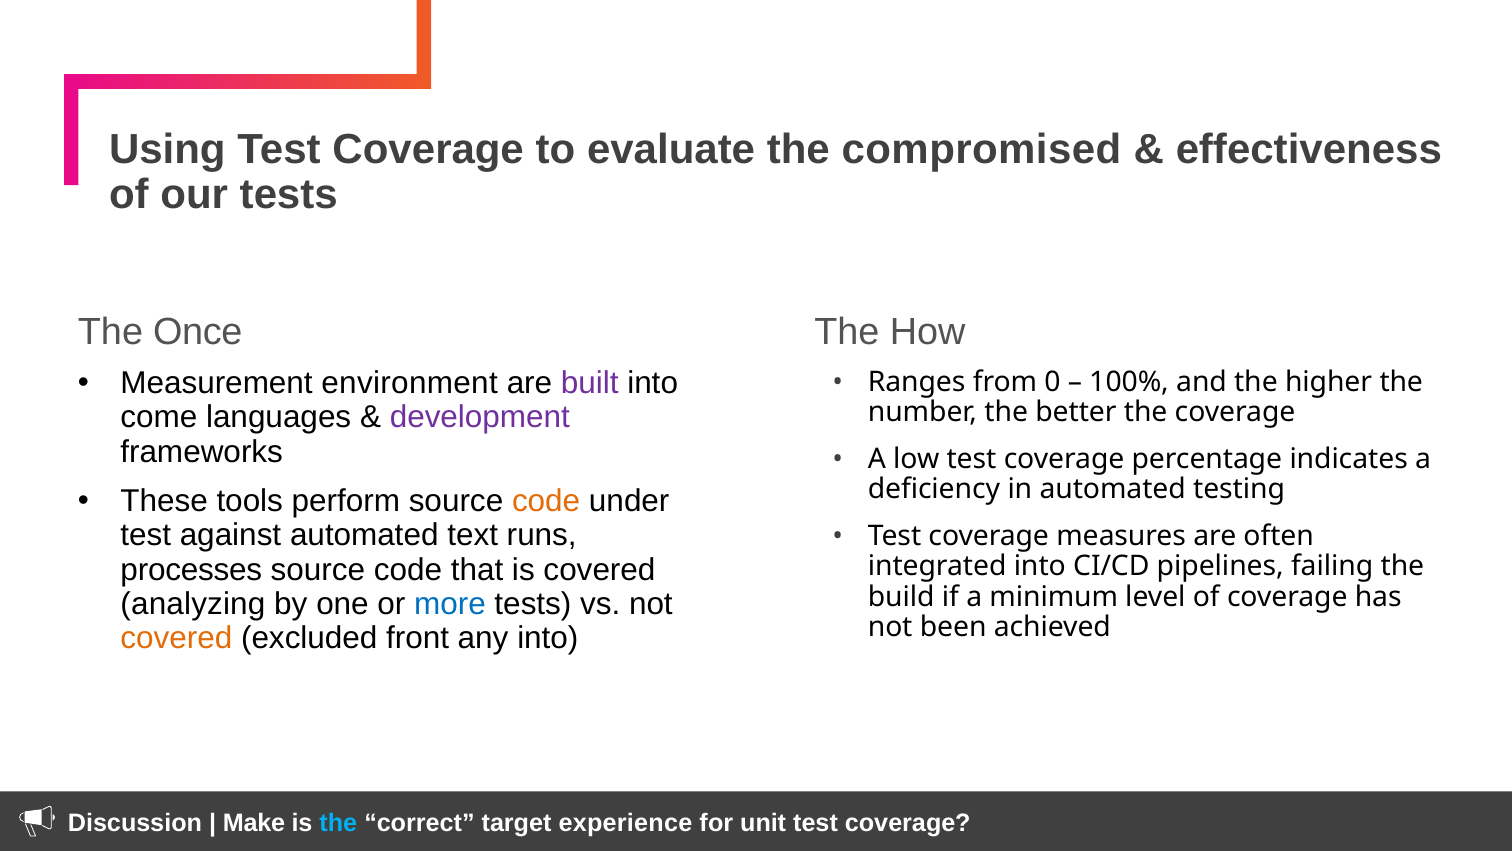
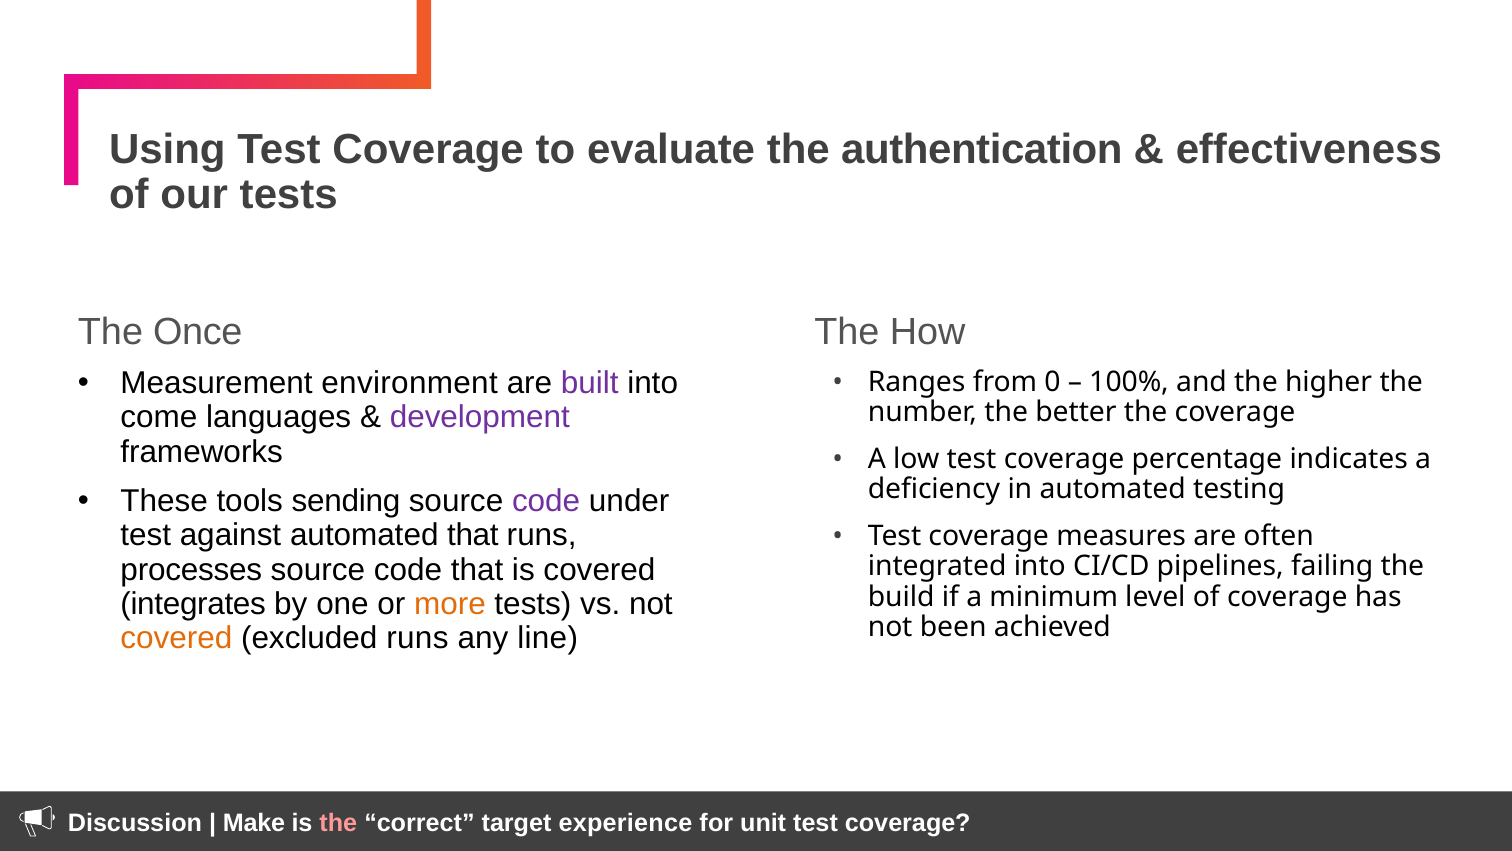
compromised: compromised -> authentication (982, 149)
perform: perform -> sending (346, 501)
code colour: orange -> purple (546, 501)
automated text: text -> that (473, 535)
analyzing: analyzing -> integrates (193, 603)
more colour: blue -> orange (450, 603)
excluded front: front -> runs (417, 637)
any into: into -> line (548, 637)
the colour: light blue -> pink (338, 823)
